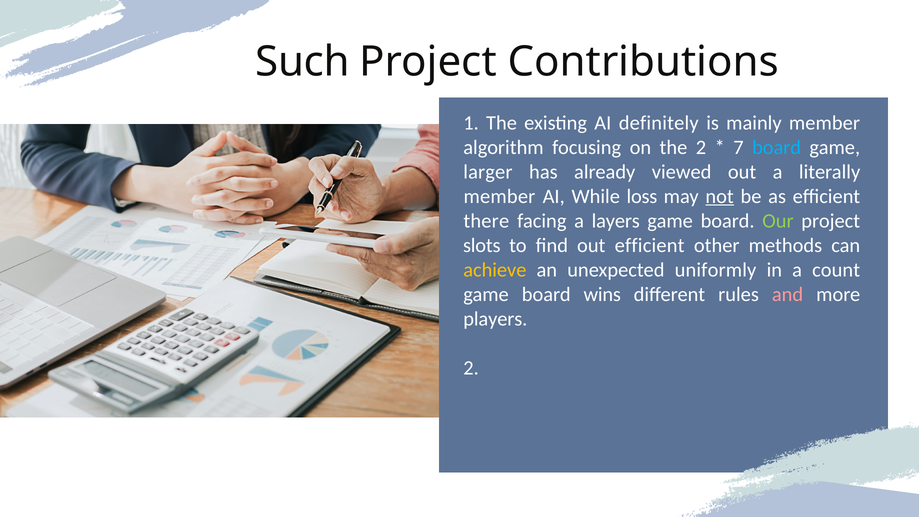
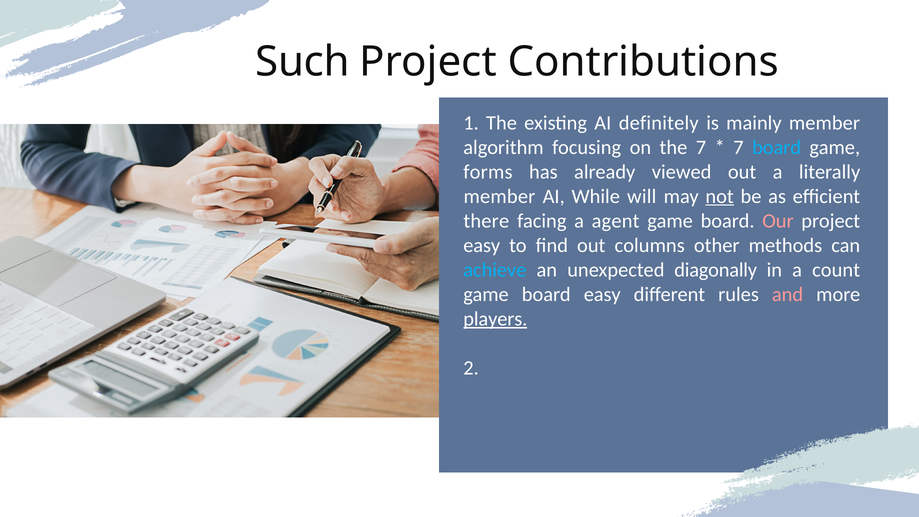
the 2: 2 -> 7 (701, 147)
larger: larger -> forms (488, 172)
loss: loss -> will (642, 196)
layers: layers -> agent (616, 221)
Our colour: light green -> pink (778, 221)
slots: slots -> easy (482, 245)
out efficient: efficient -> columns (650, 245)
achieve colour: yellow -> light blue (495, 270)
uniformly: uniformly -> diagonally (716, 270)
board wins: wins -> easy (602, 294)
players underline: none -> present (495, 319)
